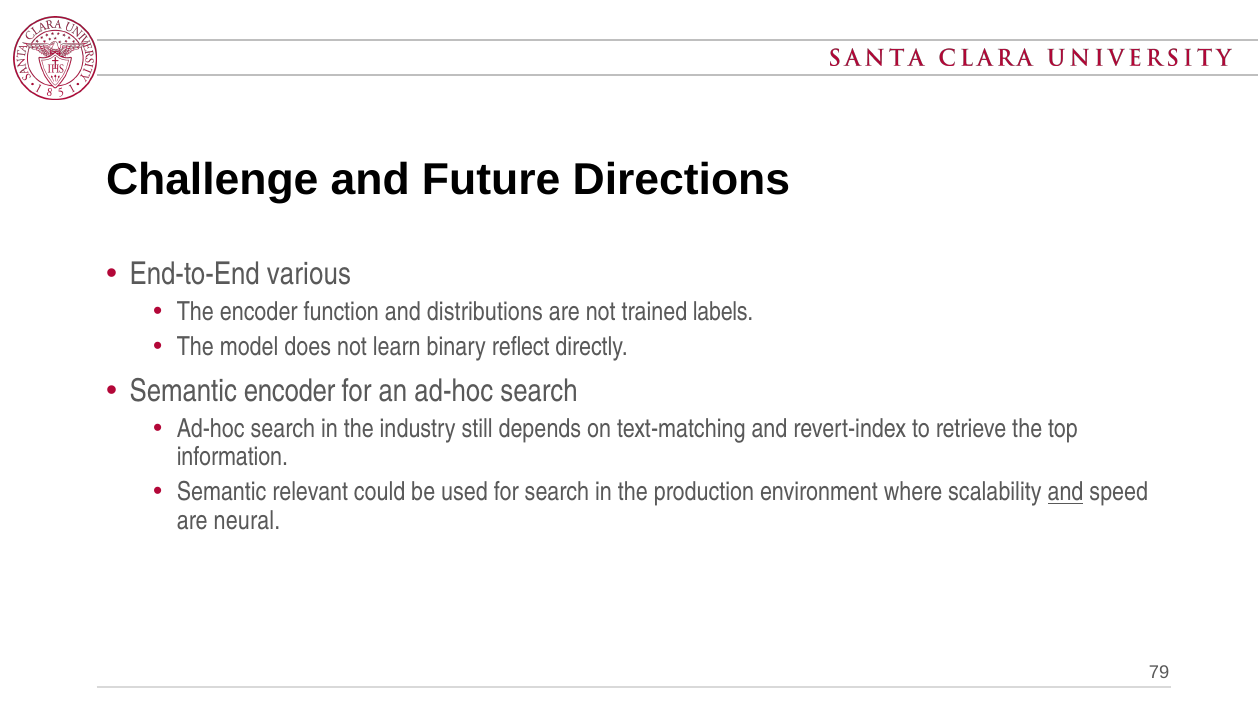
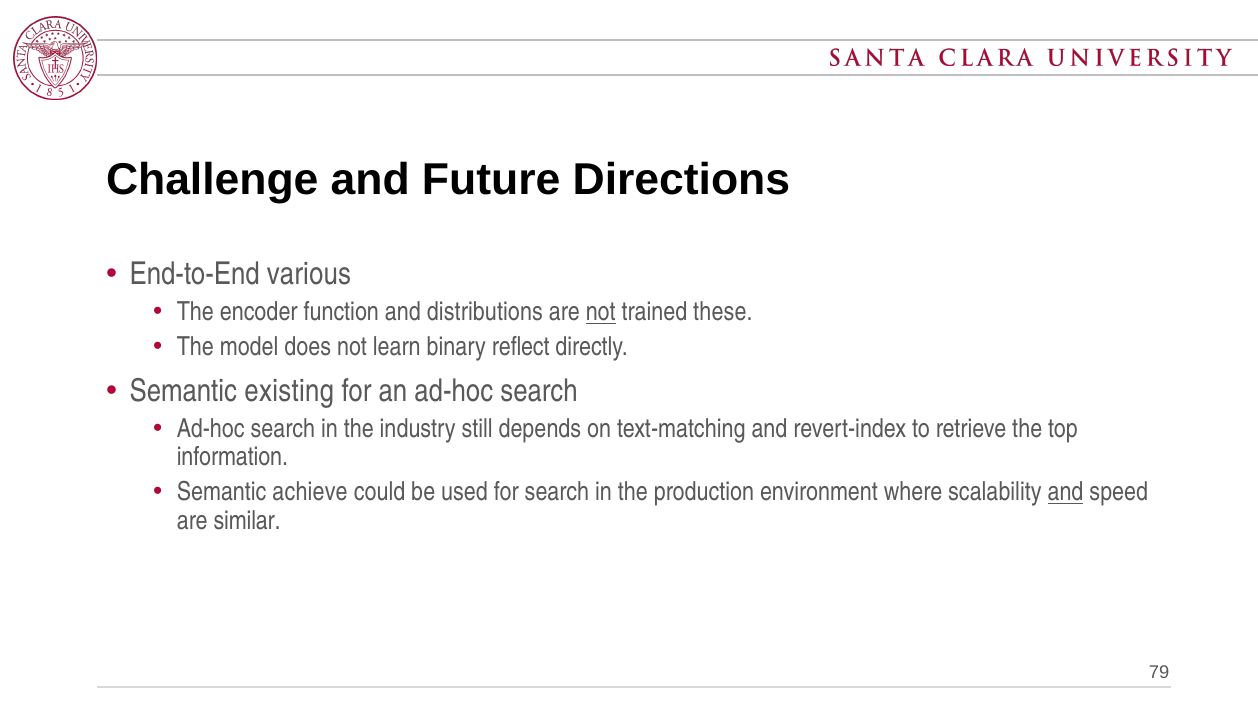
not underline: none -> present (601, 312)
labels: labels -> these (723, 312)
Semantic encoder: encoder -> existing (289, 391)
relevant: relevant -> achieve (310, 492)
neural: neural -> similar (247, 520)
